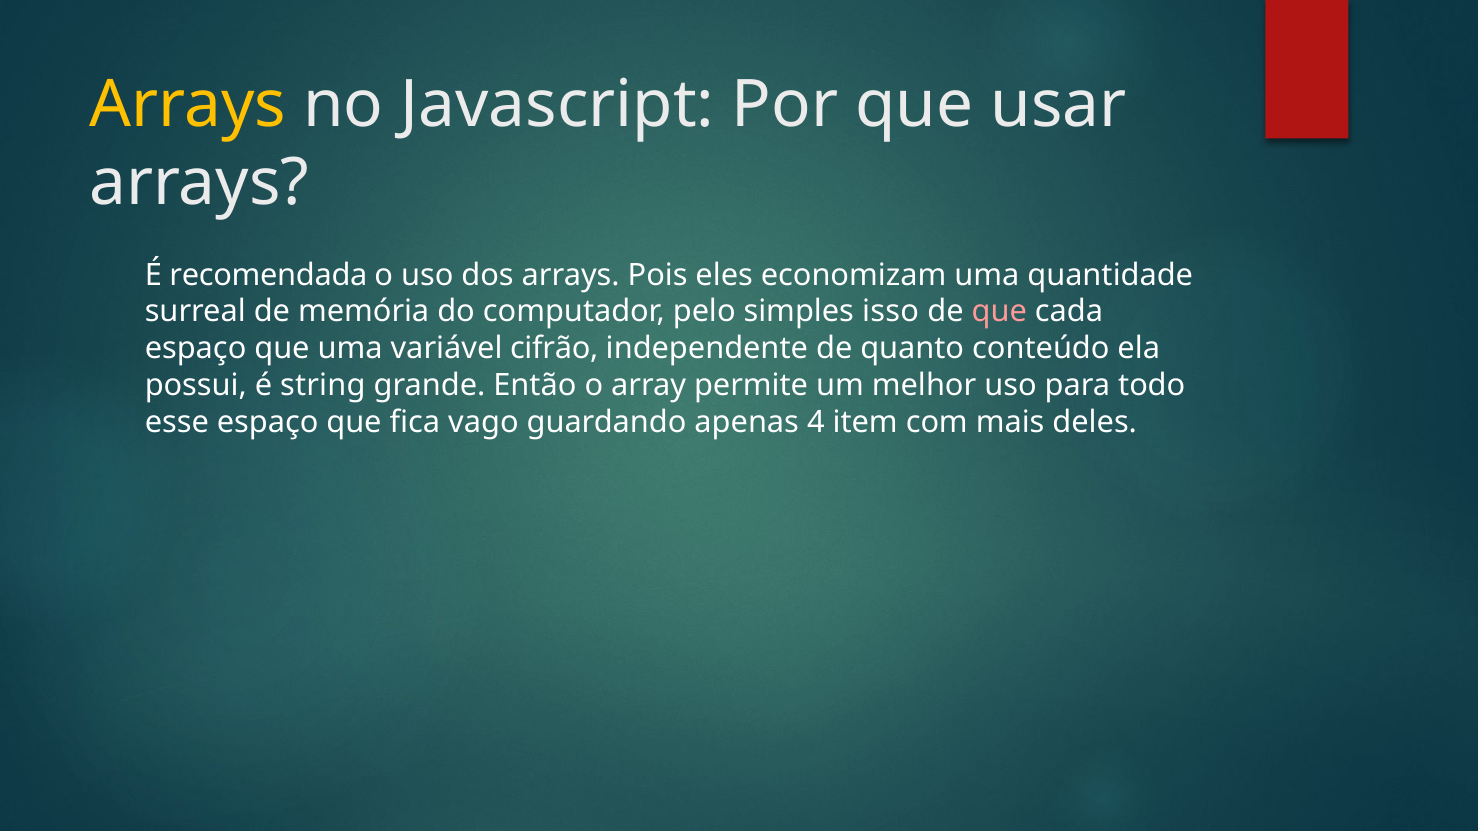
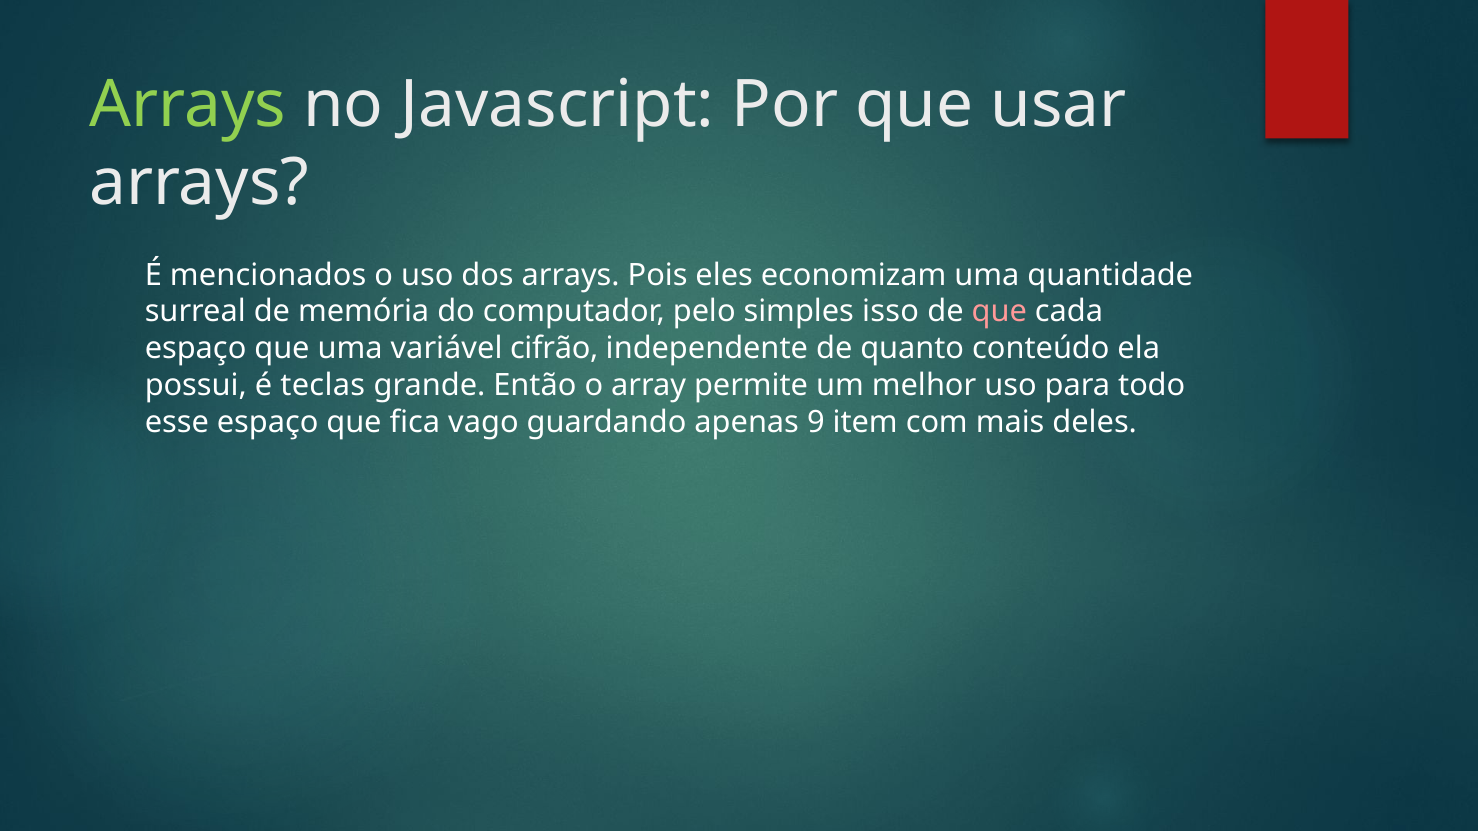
Arrays colour: yellow -> light green (188, 104)
recomendada: recomendada -> mencionados (268, 275)
string: string -> teclas (323, 386)
4: 4 -> 9 (816, 423)
